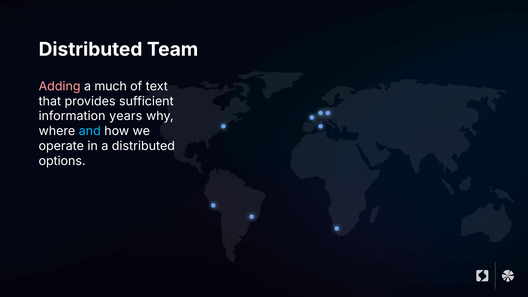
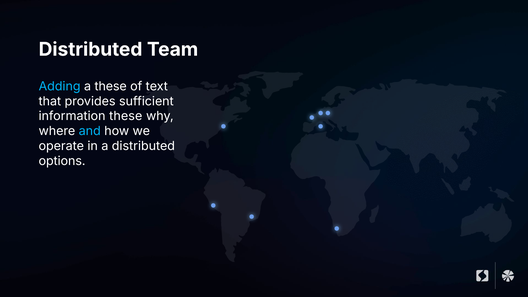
Adding colour: pink -> light blue (60, 86)
a much: much -> these (111, 86)
information years: years -> these (126, 116)
